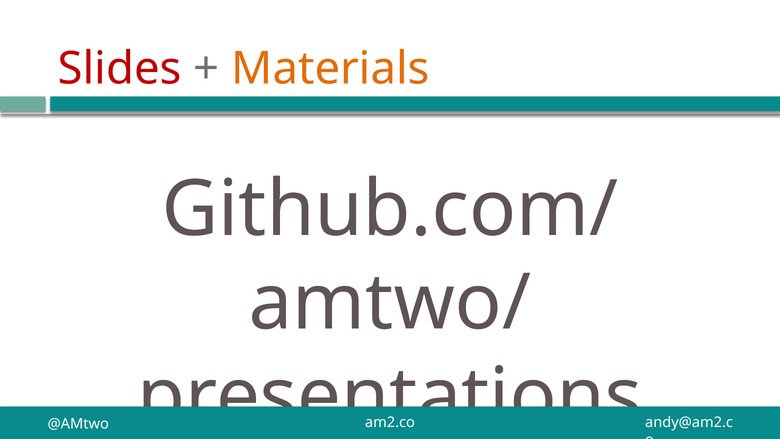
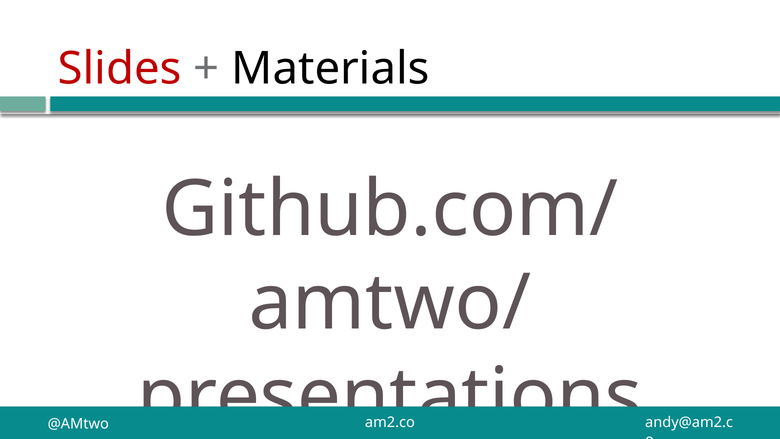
Materials colour: orange -> black (331, 69)
